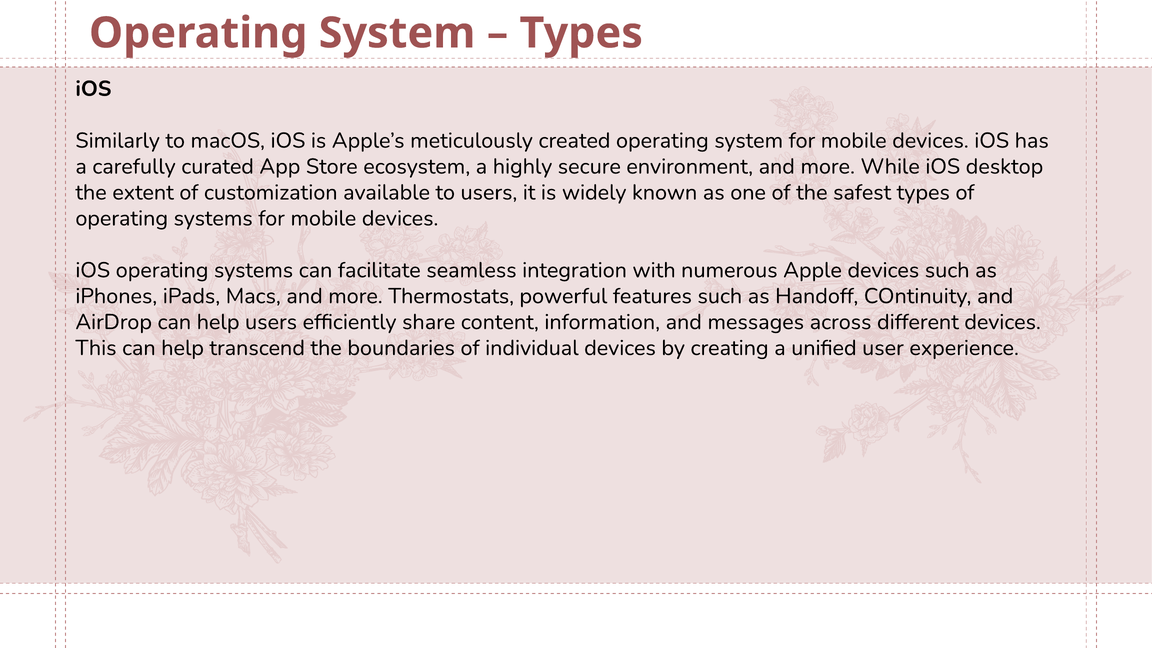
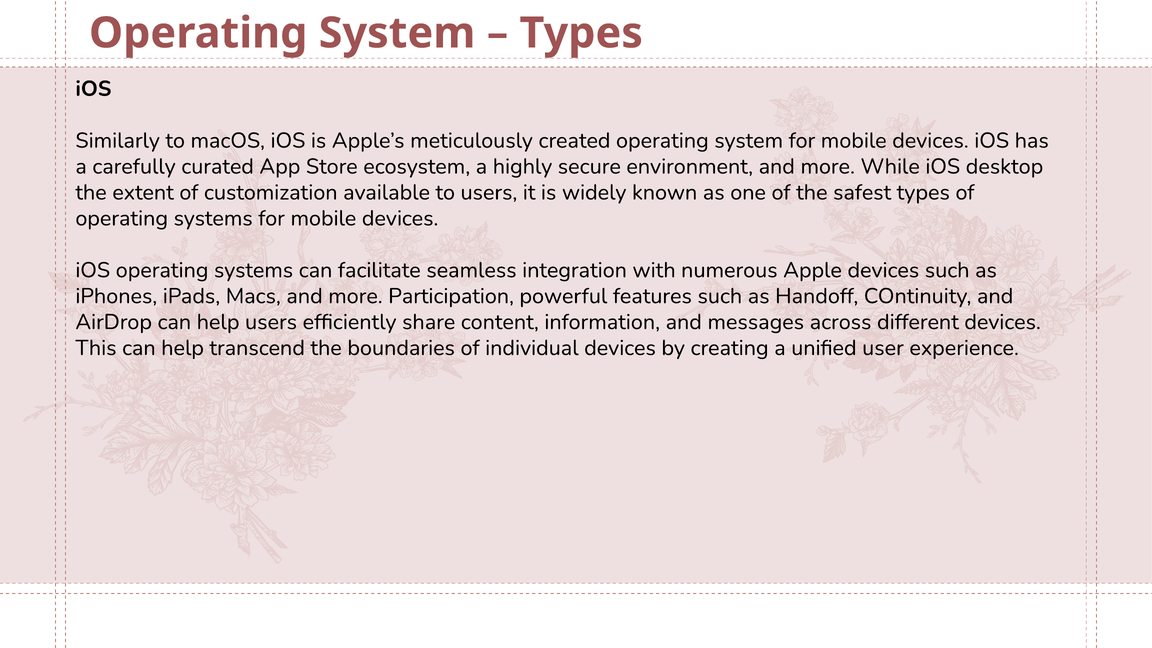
Thermostats: Thermostats -> Participation (451, 296)
